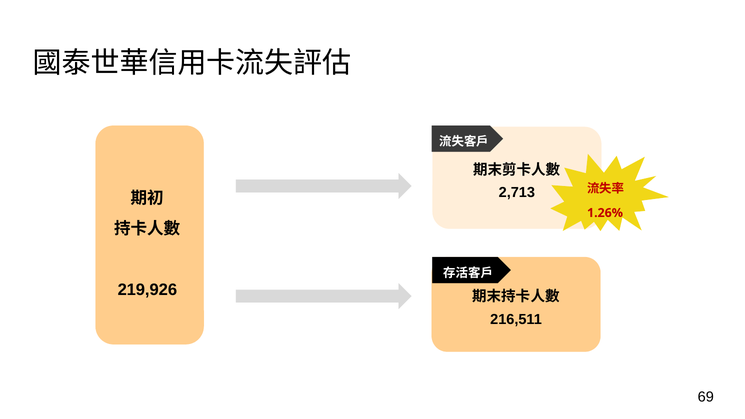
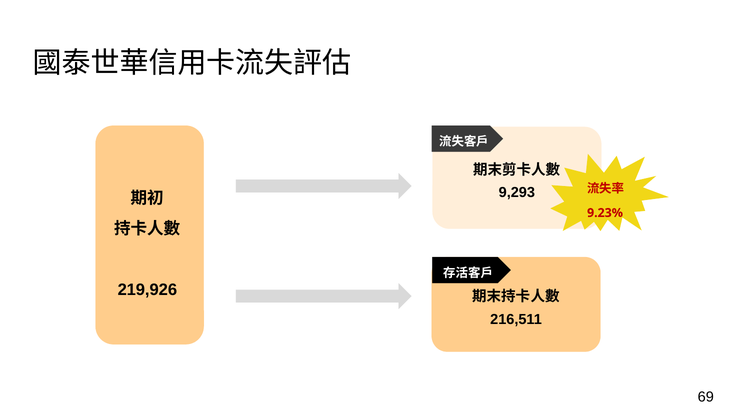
2,713: 2,713 -> 9,293 (517, 193)
1.26%: 1.26% -> 9.23% (605, 213)
